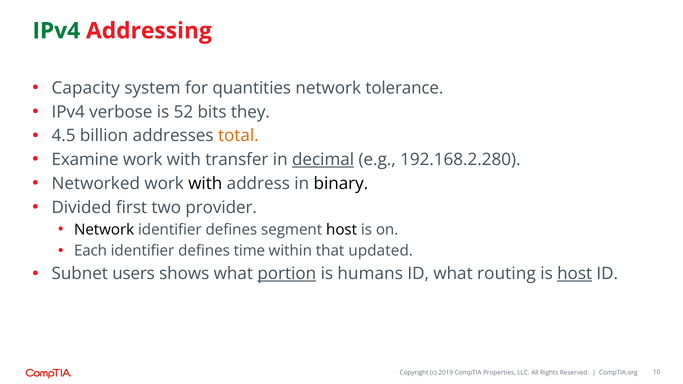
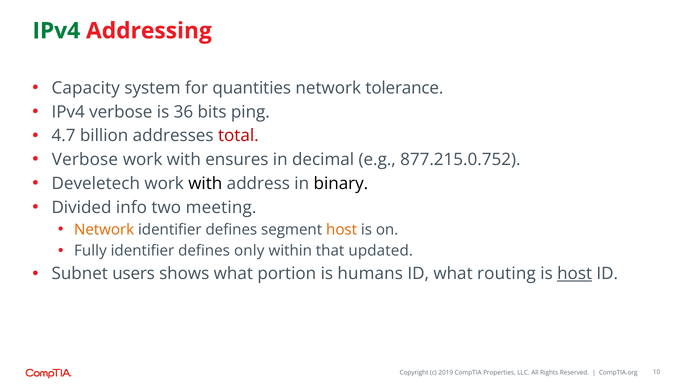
52: 52 -> 36 (183, 112)
they: they -> ping (250, 112)
4.5: 4.5 -> 4.7 (64, 136)
total colour: orange -> red (238, 136)
Examine: Examine -> Verbose (85, 160)
transfer: transfer -> ensures (237, 160)
decimal underline: present -> none (323, 160)
192.168.2.280: 192.168.2.280 -> 877.215.0.752 (460, 160)
Networked: Networked -> Develetech (96, 184)
first: first -> info (131, 208)
provider: provider -> meeting (221, 208)
Network colour: black -> orange (104, 230)
host colour: black -> orange (342, 230)
Each: Each -> Fully (90, 251)
time: time -> only (249, 251)
portion underline: present -> none (287, 274)
